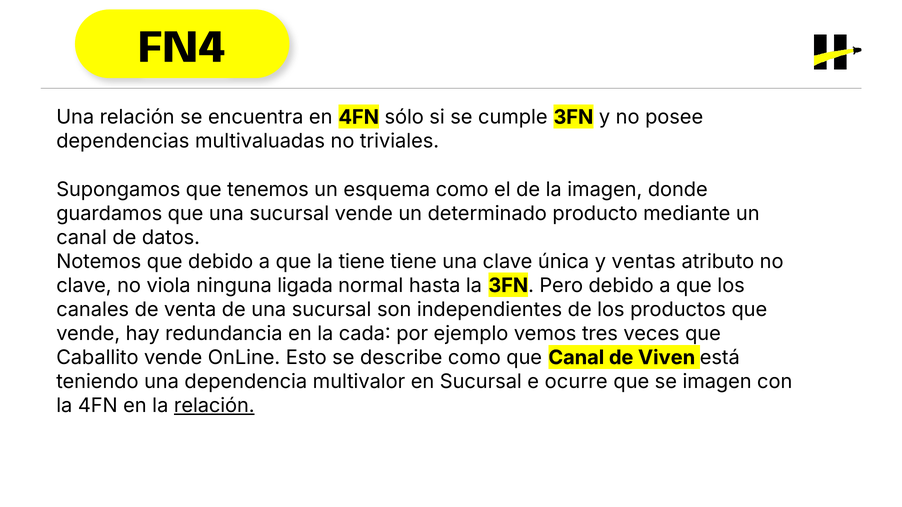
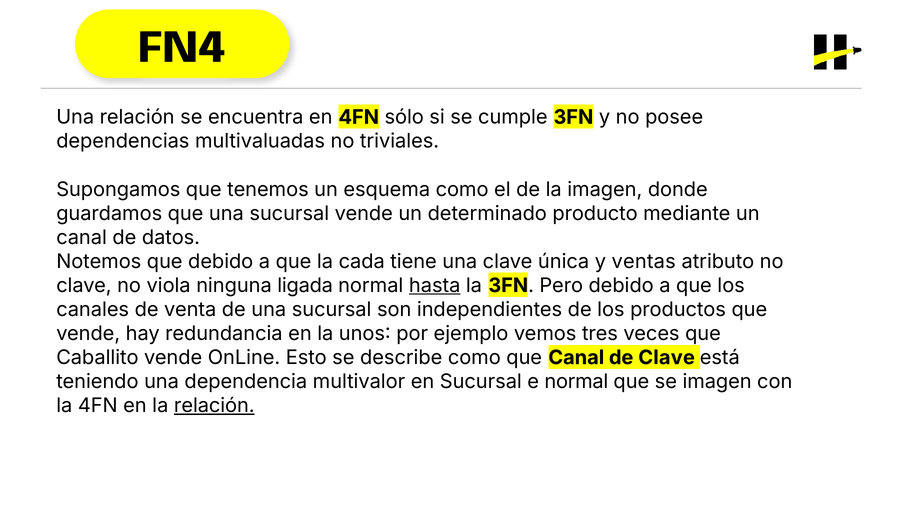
la tiene: tiene -> cada (362, 262)
hasta underline: none -> present (435, 286)
cada: cada -> unos (365, 334)
de Viven: Viven -> Clave (667, 358)
e ocurre: ocurre -> normal (576, 382)
